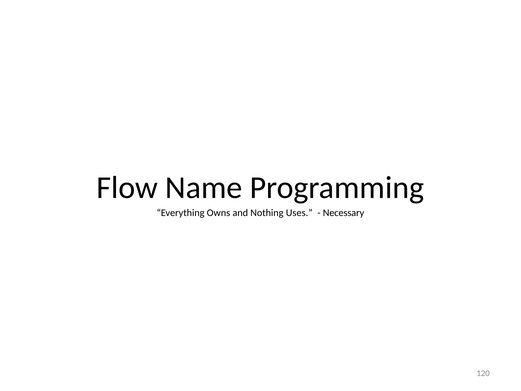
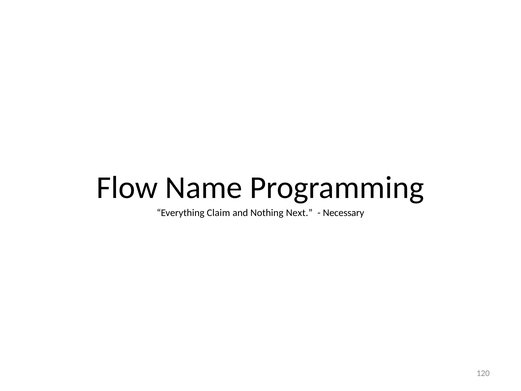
Owns: Owns -> Claim (218, 213)
Uses: Uses -> Next (299, 213)
